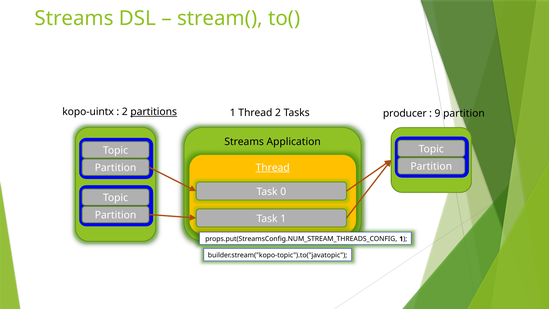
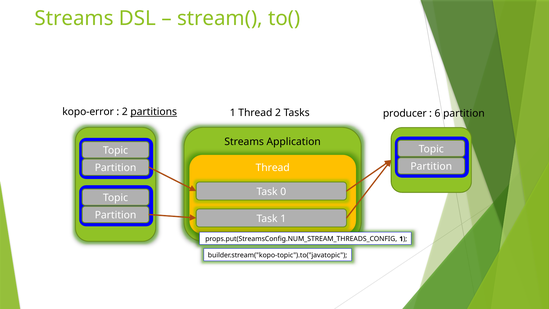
kopo-uintx: kopo-uintx -> kopo-error (88, 112)
9: 9 -> 6 (437, 113)
Thread underline: present -> none (273, 168)
